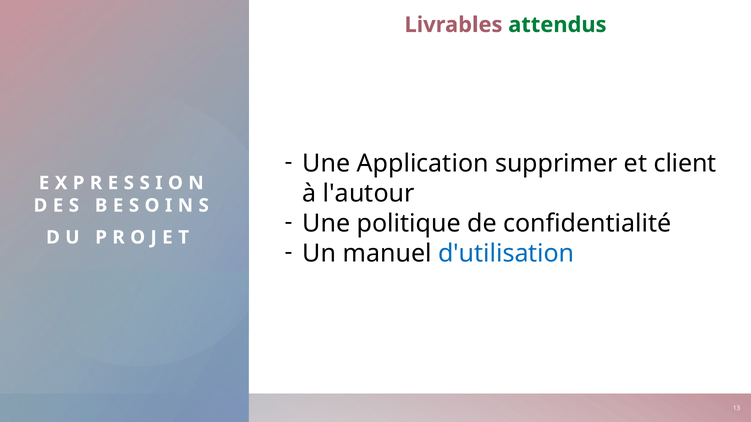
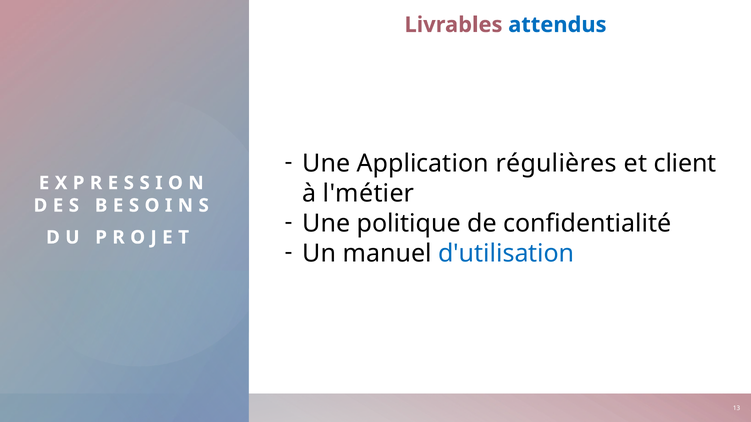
attendus colour: green -> blue (557, 25)
supprimer: supprimer -> régulières (556, 164)
l'autour: l'autour -> l'métier (369, 194)
